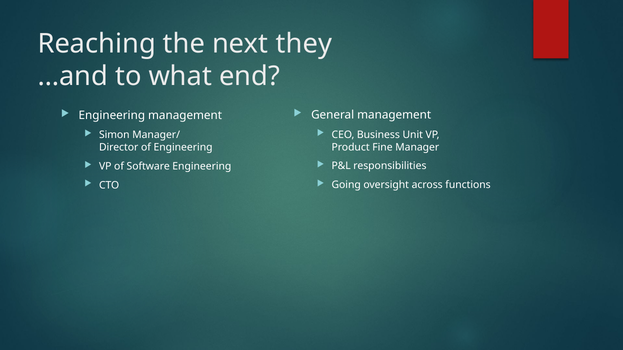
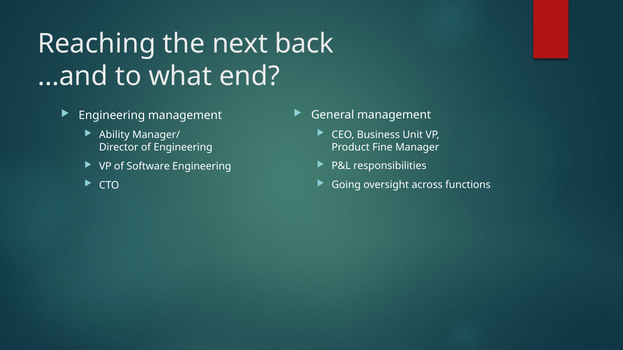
they: they -> back (304, 44)
Simon: Simon -> Ability (114, 135)
